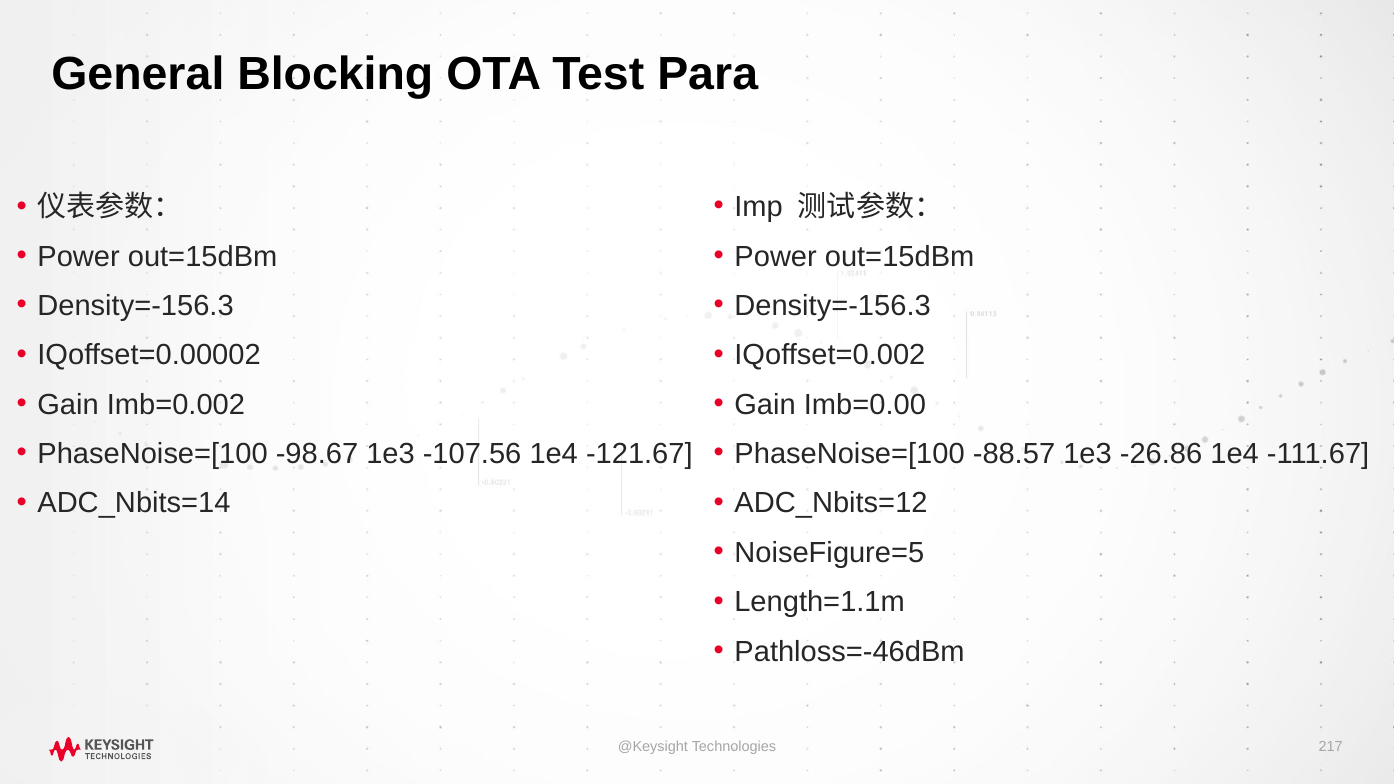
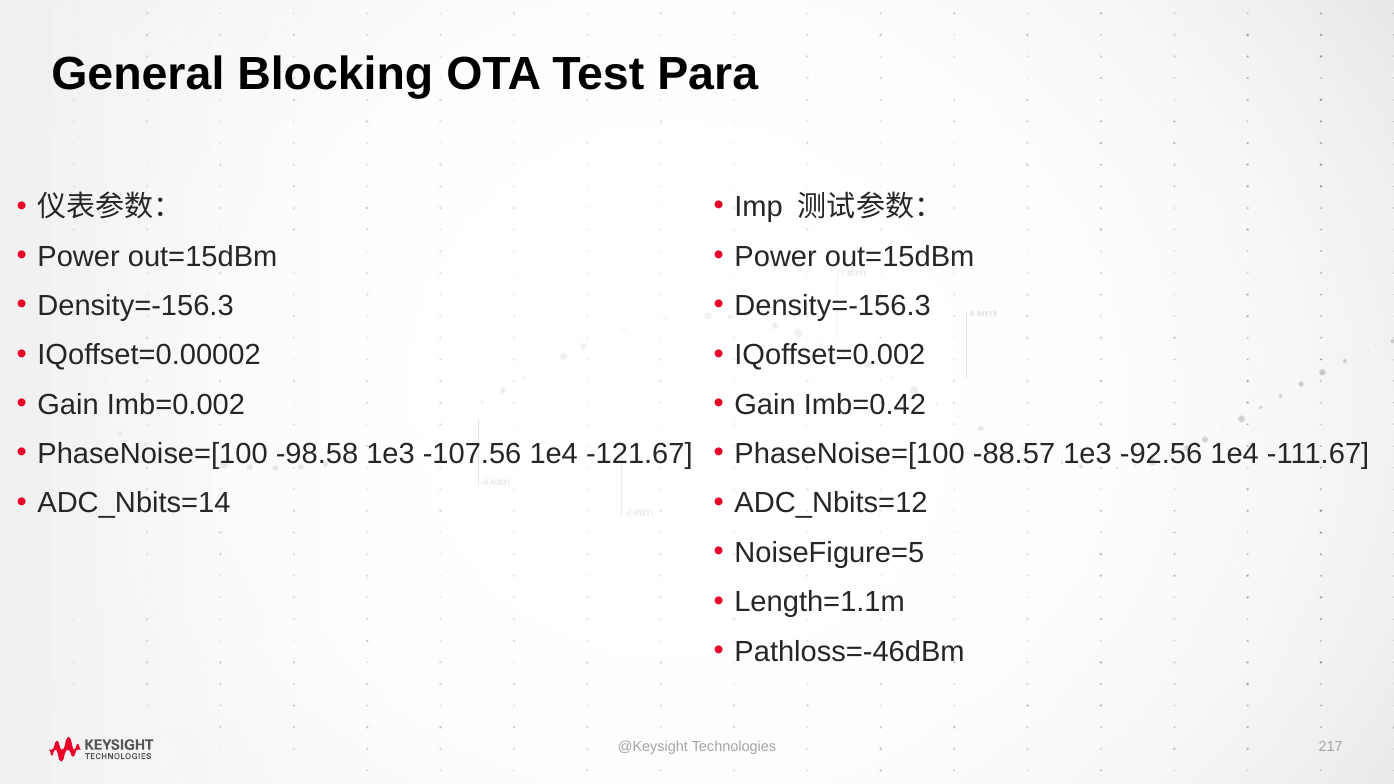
Imb=0.00: Imb=0.00 -> Imb=0.42 (865, 405)
-98.67: -98.67 -> -98.58 (317, 454)
-26.86: -26.86 -> -92.56 (1161, 454)
